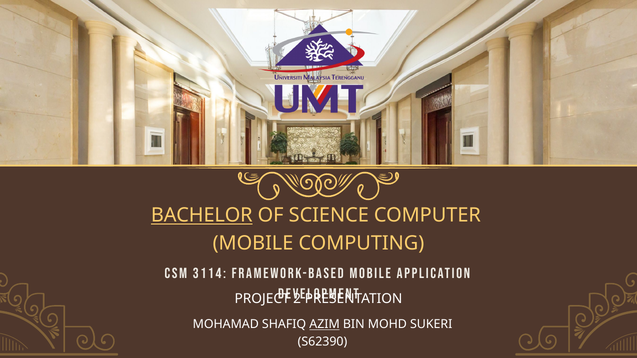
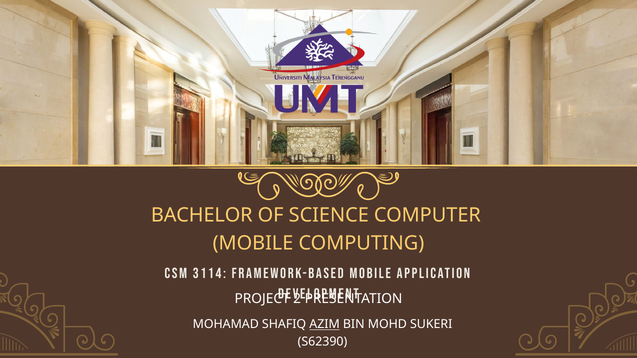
BACHELOR underline: present -> none (202, 216)
